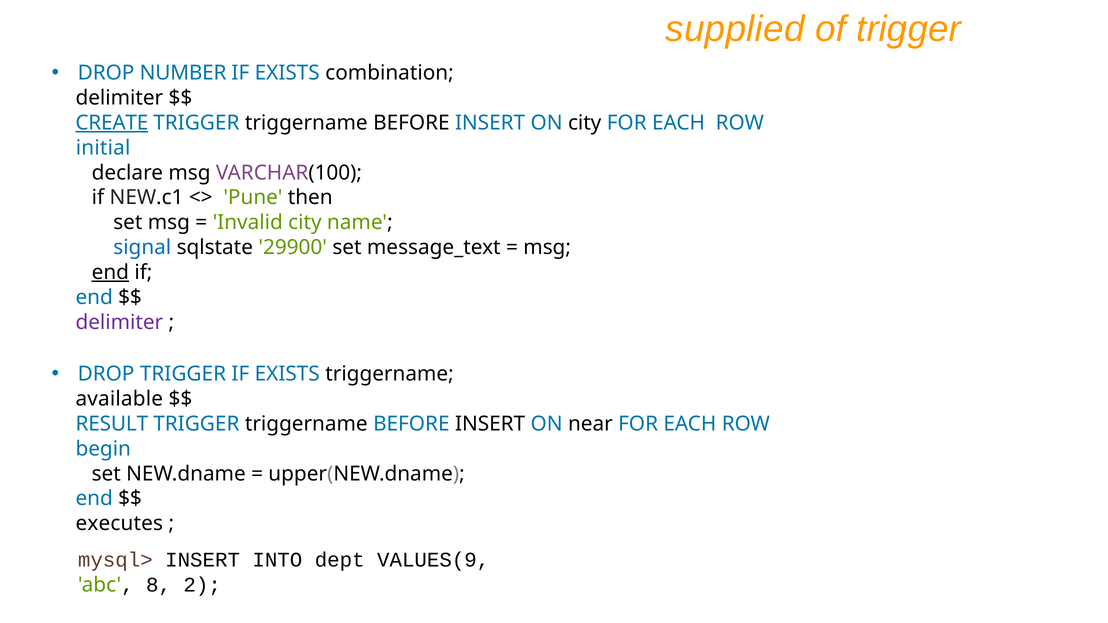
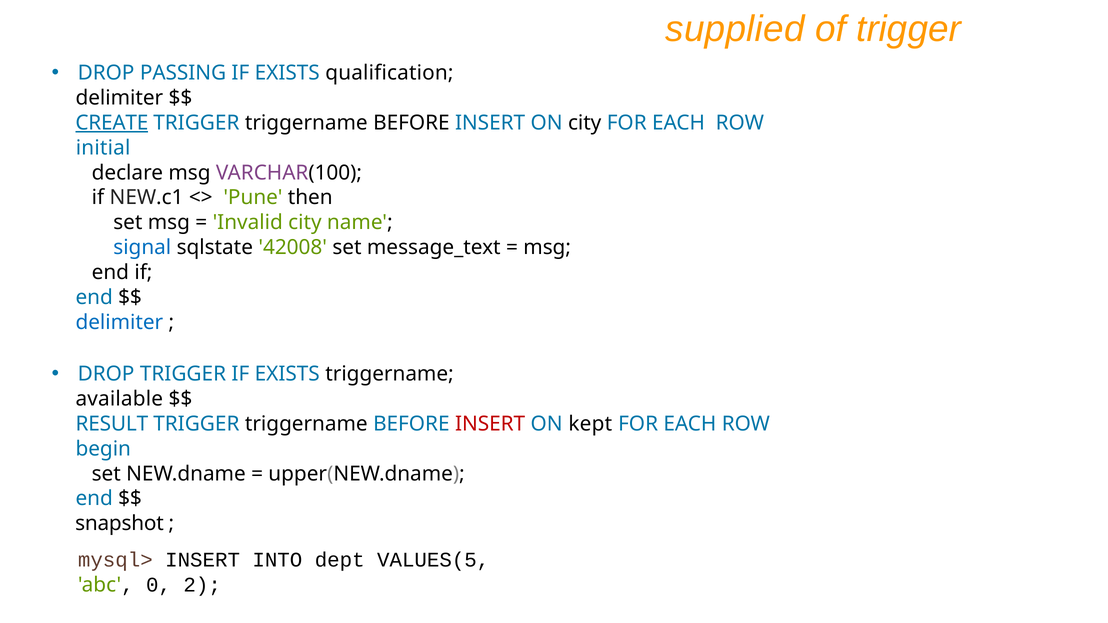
NUMBER: NUMBER -> PASSING (183, 73)
combination: combination -> qualification (389, 73)
29900: 29900 -> 42008 (293, 248)
end underline: present -> none (110, 272)
delimiter colour: purple -> blue (119, 322)
INSERT colour: black -> red (490, 424)
near: near -> kept (590, 424)
executes: executes -> snapshot (119, 524)
VALUES(9: VALUES(9 -> VALUES(5 (433, 560)
8: 8 -> 0 (159, 585)
